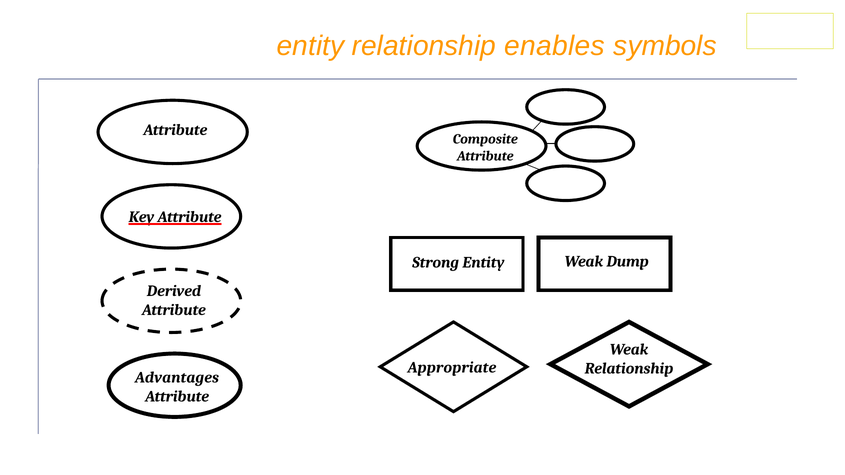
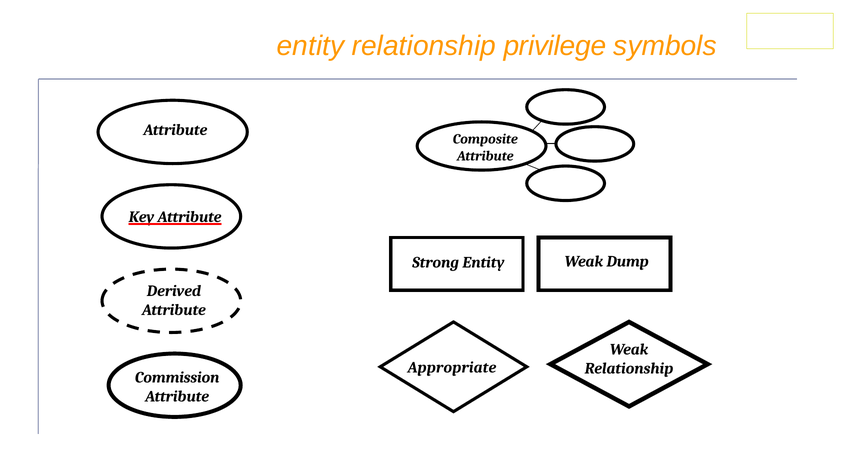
enables: enables -> privilege (555, 46)
Advantages: Advantages -> Commission (177, 378)
